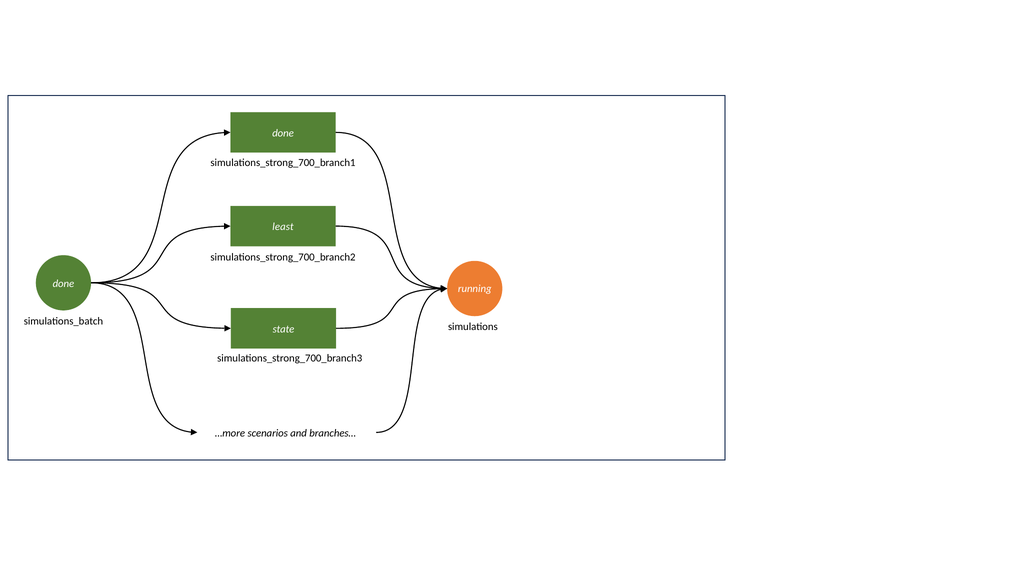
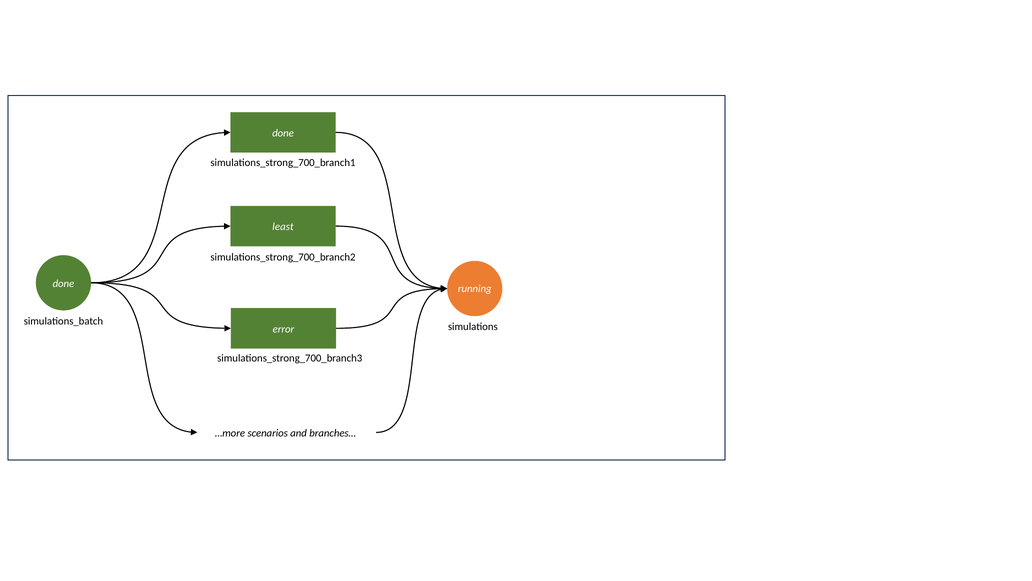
state: state -> error (283, 329)
